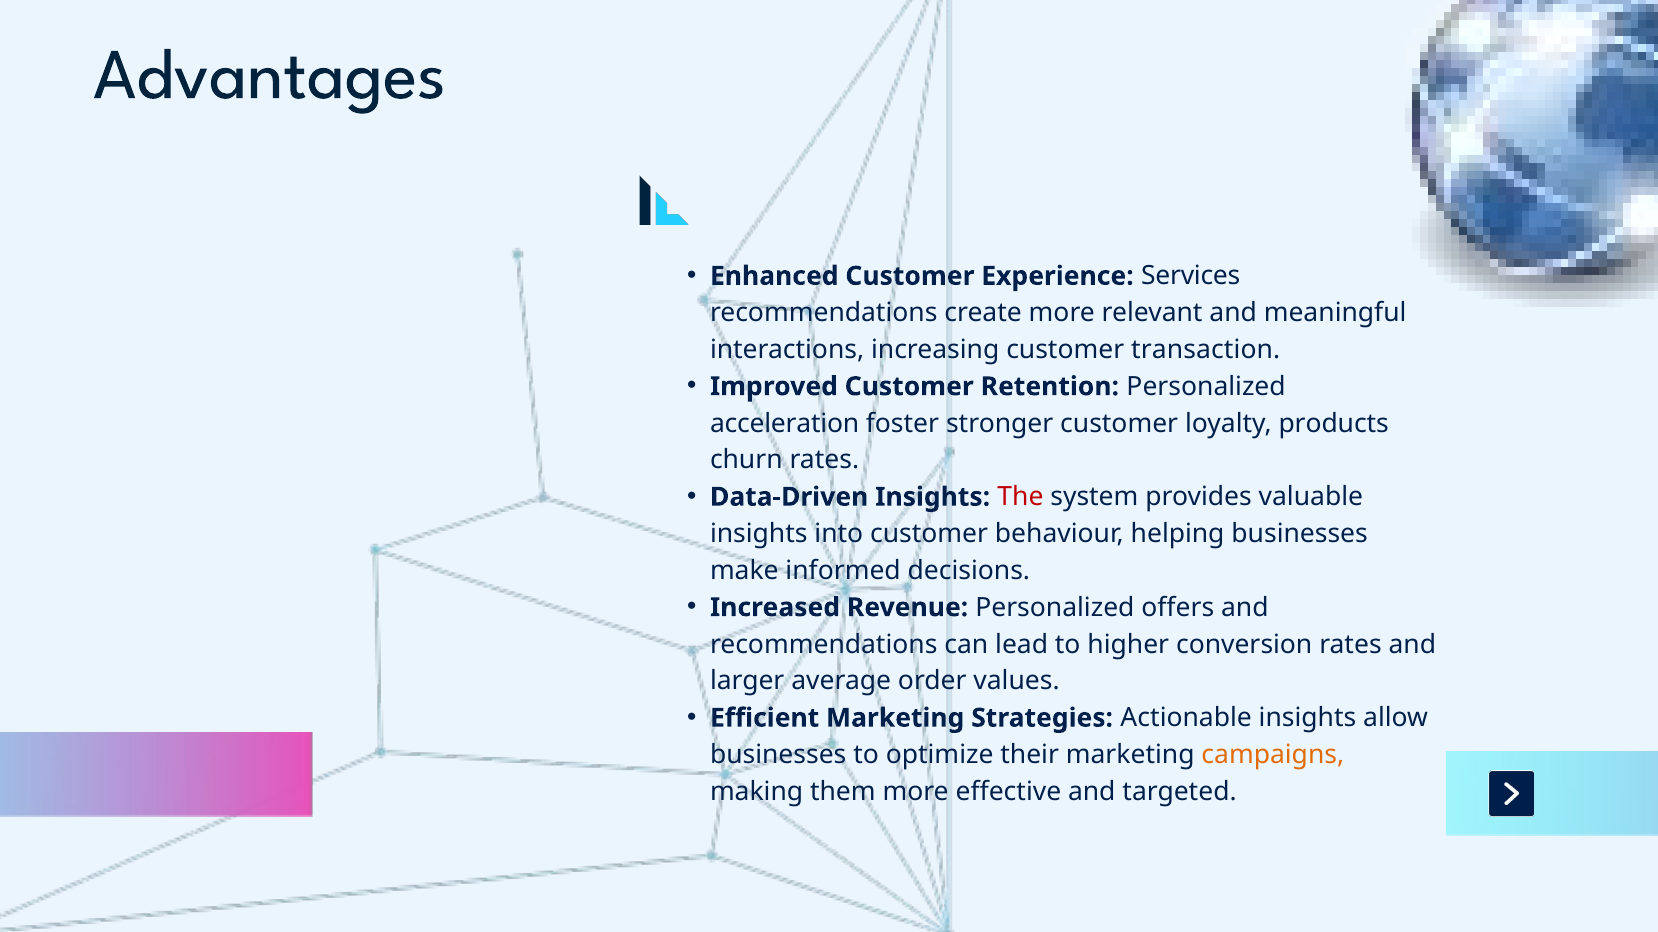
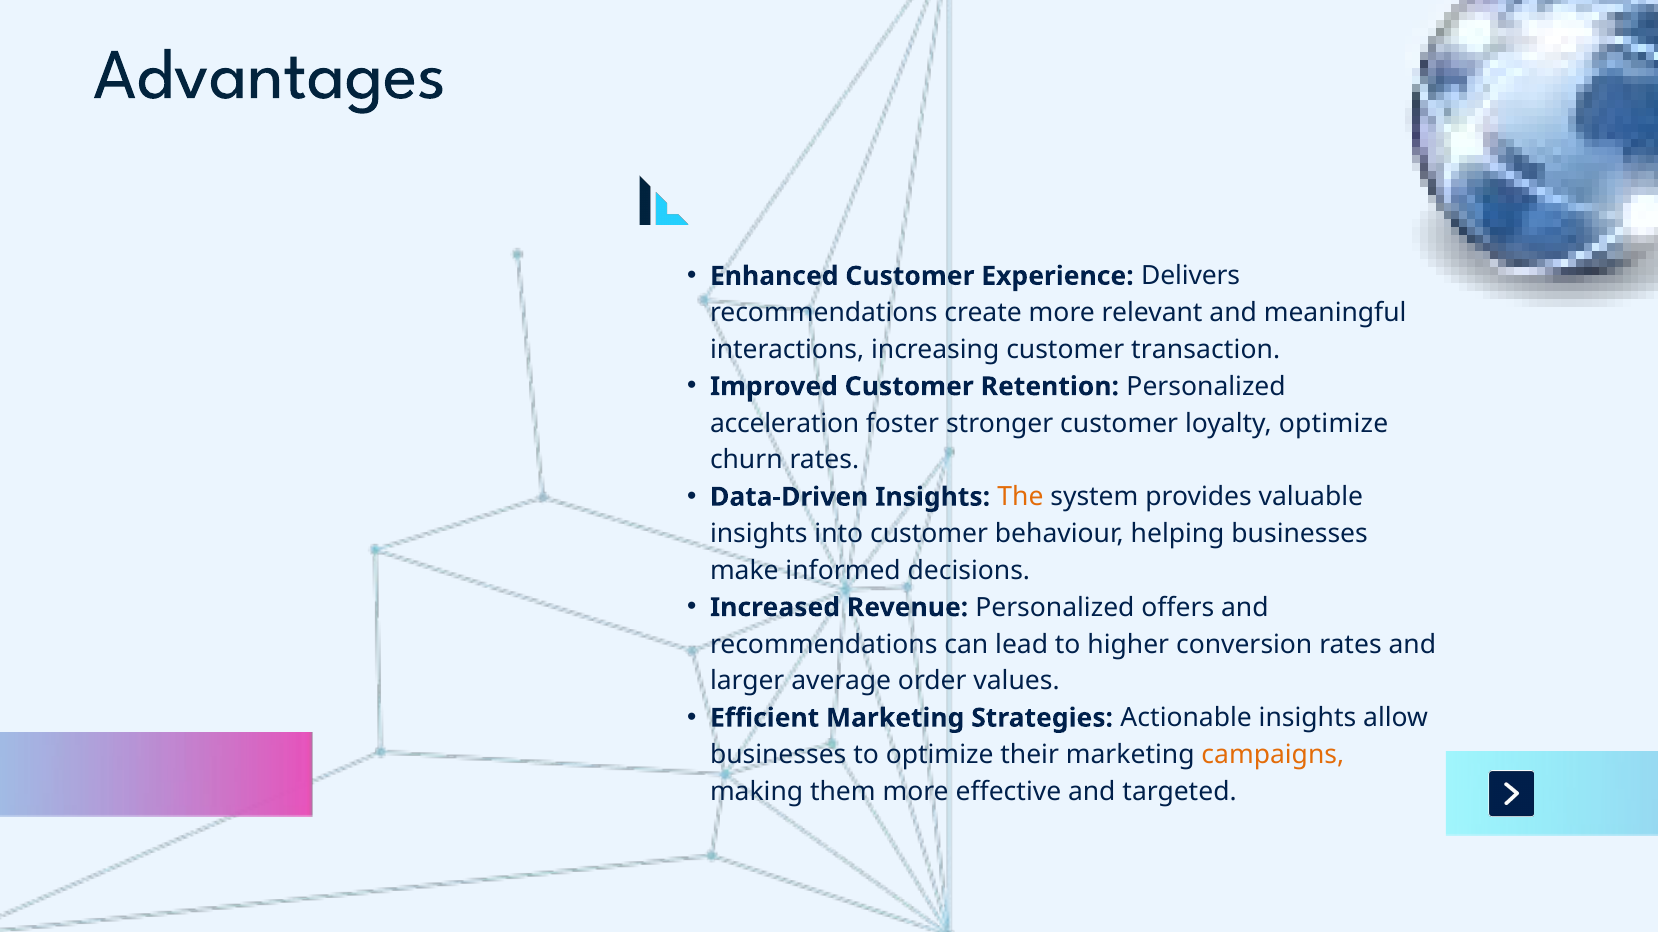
Services: Services -> Delivers (1191, 276)
loyalty products: products -> optimize (1334, 424)
The colour: red -> orange (1020, 497)
